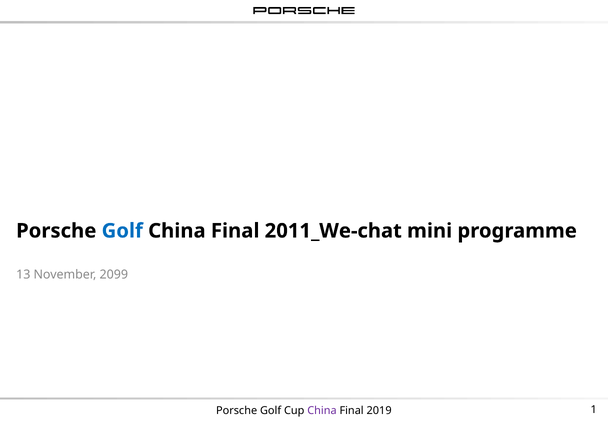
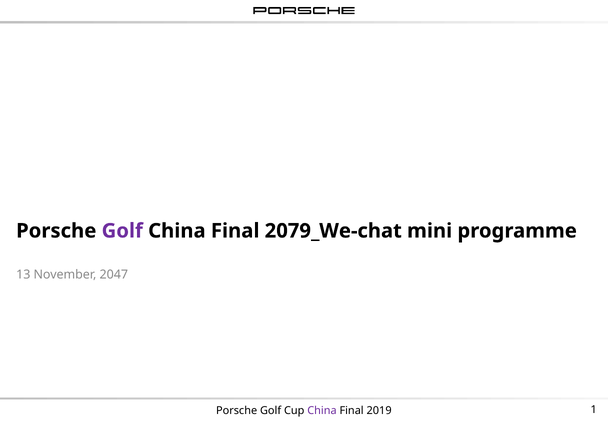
Golf colour: blue -> purple (122, 231)
2011_We-chat: 2011_We-chat -> 2079_We-chat (333, 231)
2099: 2099 -> 2047 (114, 274)
